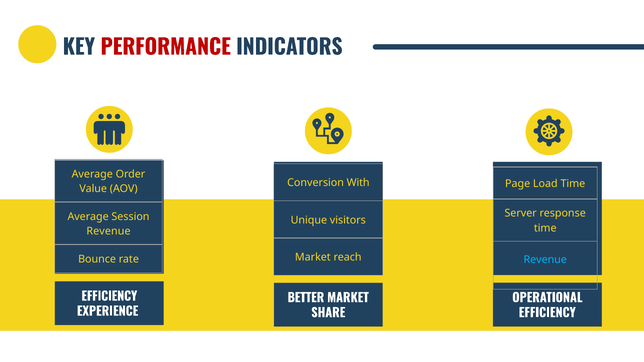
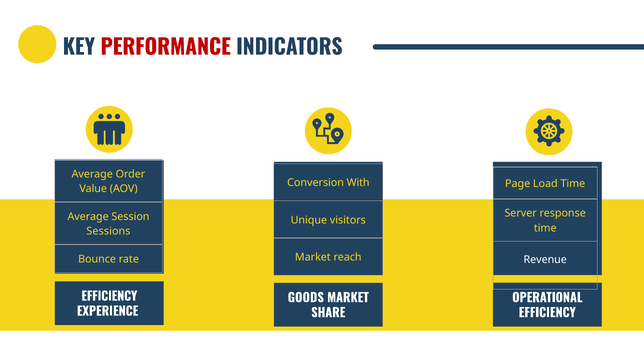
Revenue: Revenue -> Sessions (108, 231)
Revenue colour: light blue -> white (545, 260)
BETTER: BETTER -> GOODS (306, 298)
